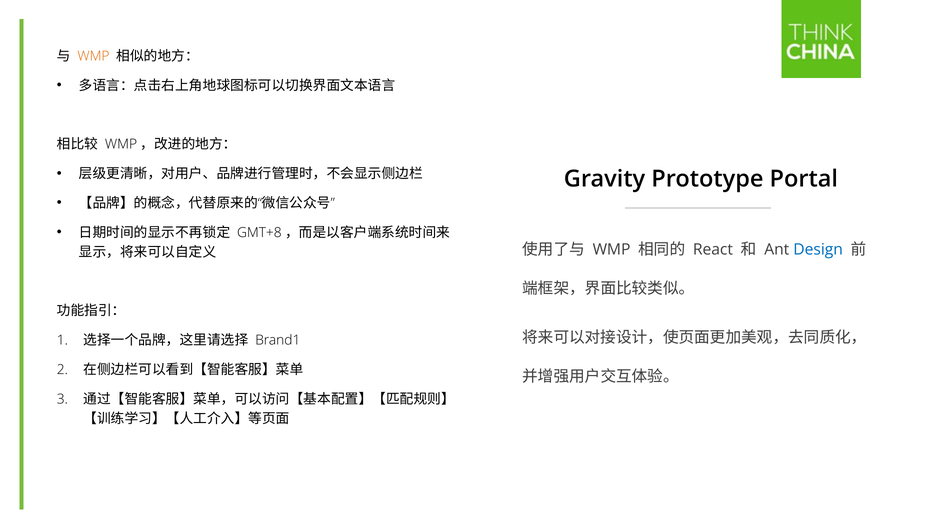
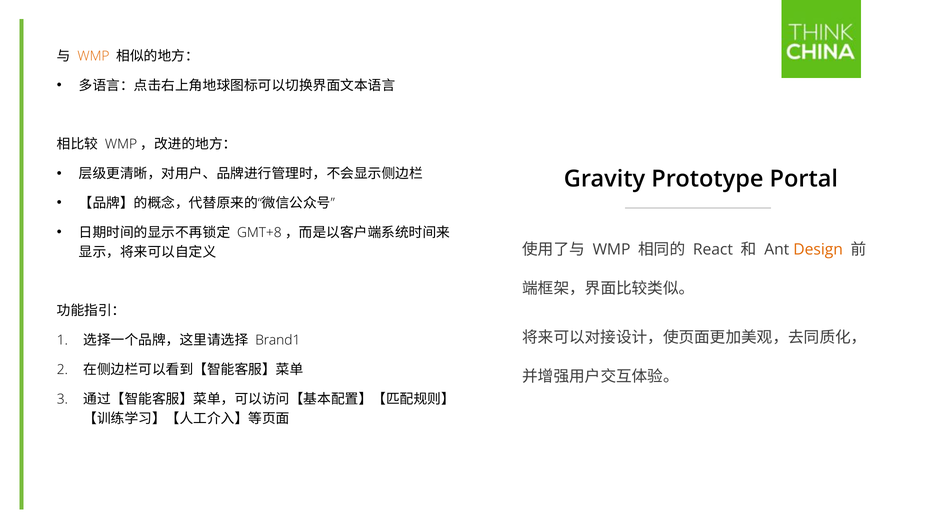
Design colour: blue -> orange (818, 250)
